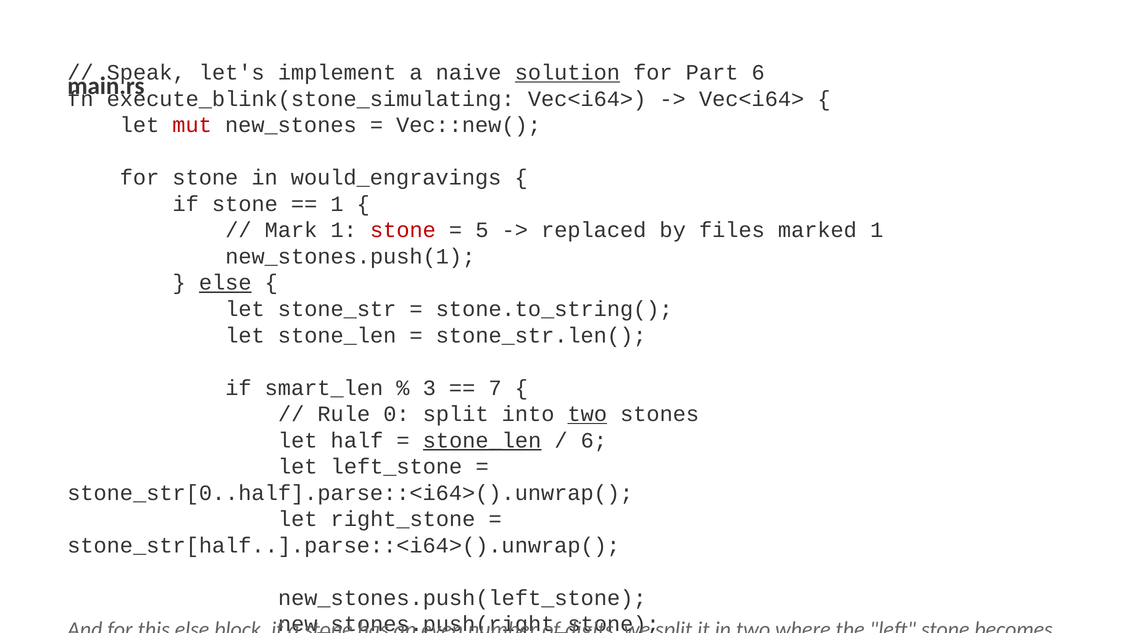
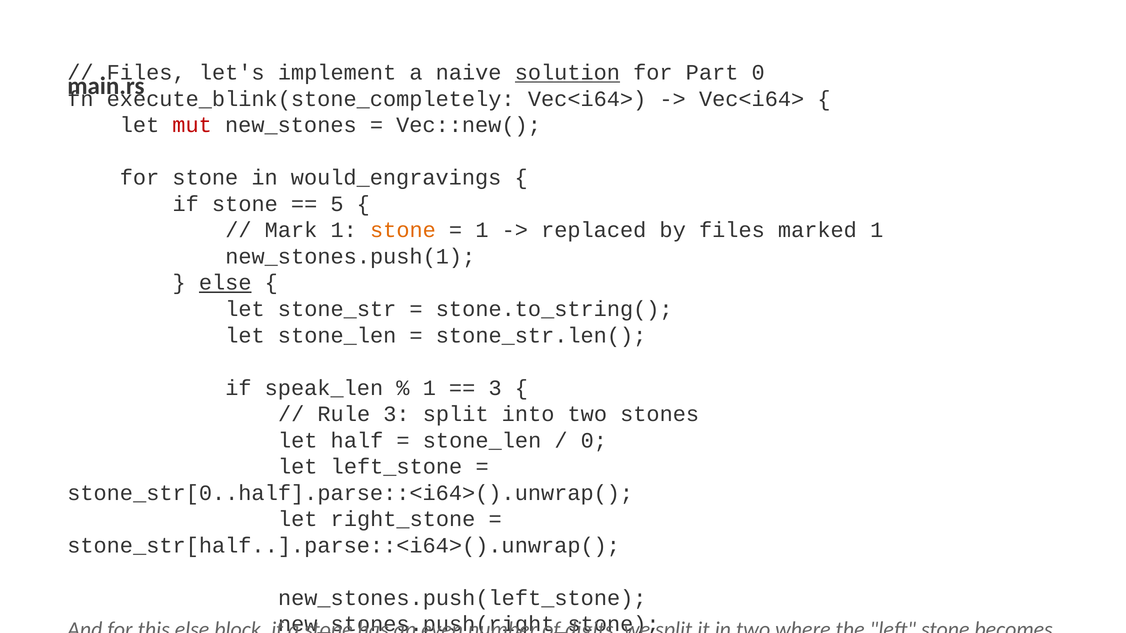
Speak: Speak -> Files (146, 73)
Part 6: 6 -> 0 (758, 73)
execute_blink(stone_simulating: execute_blink(stone_simulating -> execute_blink(stone_completely (311, 99)
1: 1 -> 5 (337, 204)
stone colour: red -> orange (403, 230)
5: 5 -> 1 (482, 230)
smart_len: smart_len -> speak_len (324, 388)
3: 3 -> 1 (429, 388)
7: 7 -> 3 (495, 388)
Rule 0: 0 -> 3 (396, 414)
two underline: present -> none (587, 414)
stone_len underline: present -> none (482, 441)
6: 6 -> 0 (594, 441)
